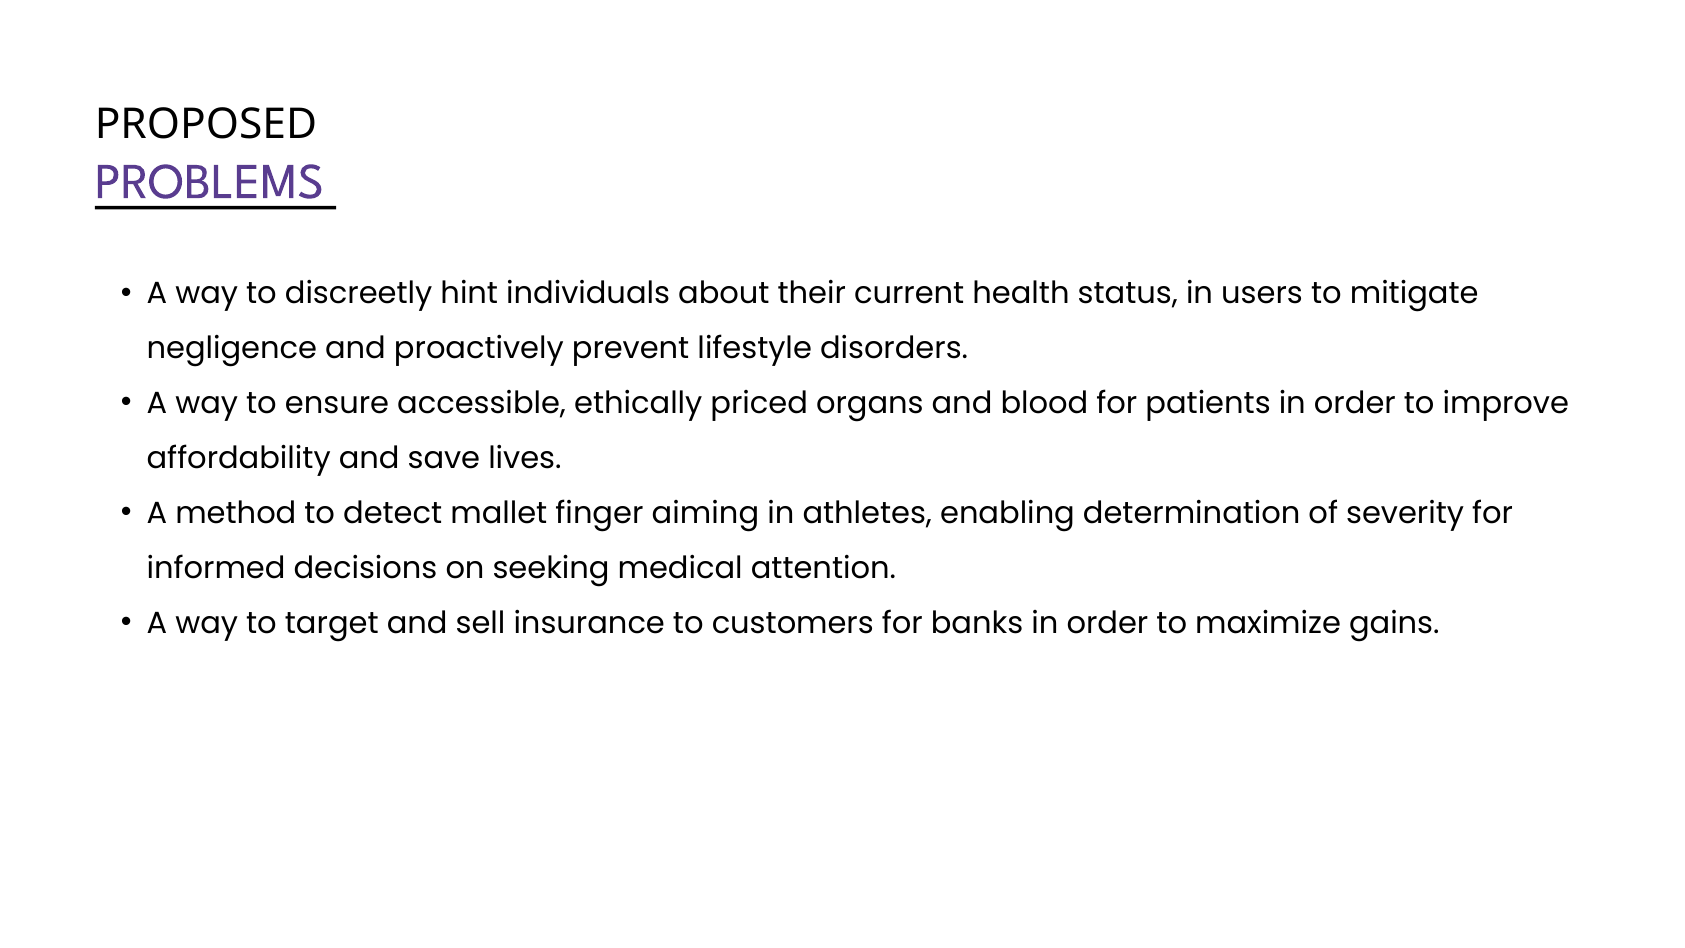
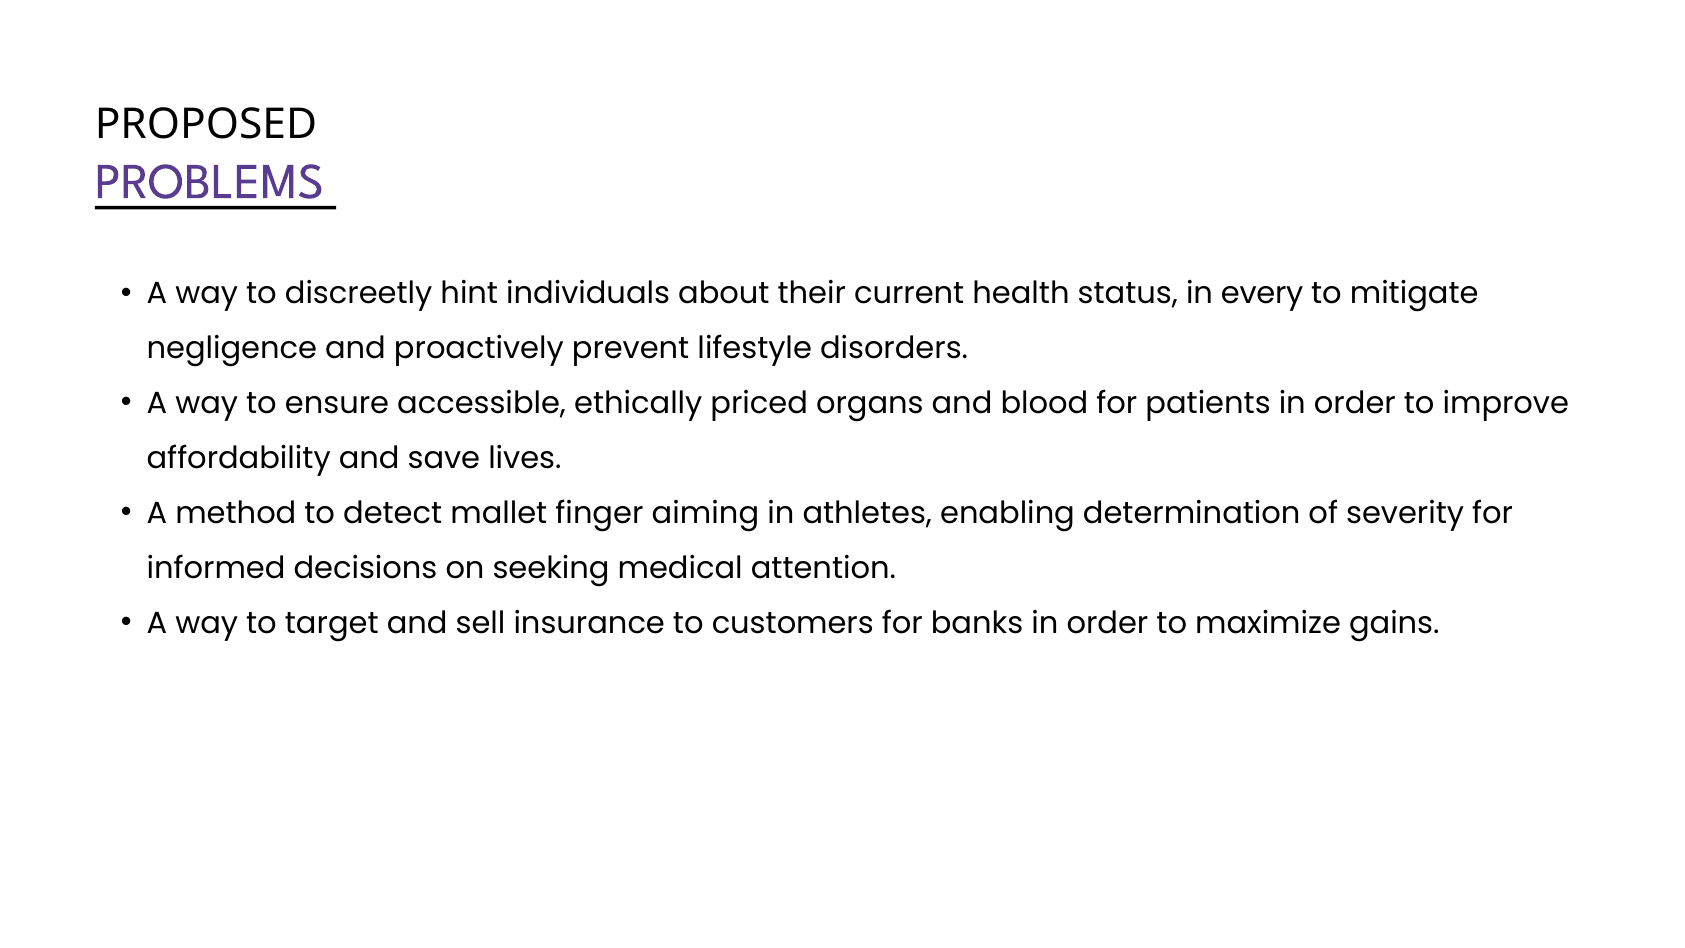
users: users -> every (1262, 294)
